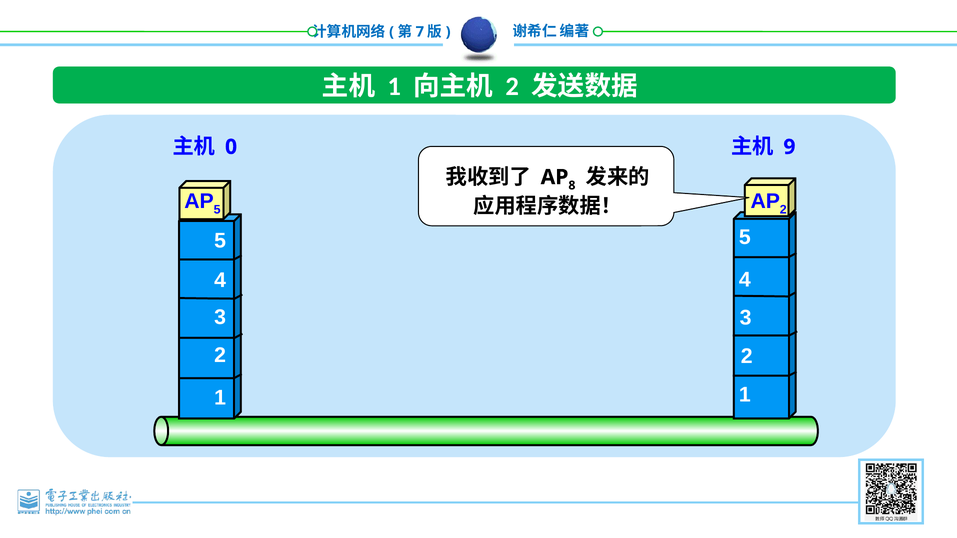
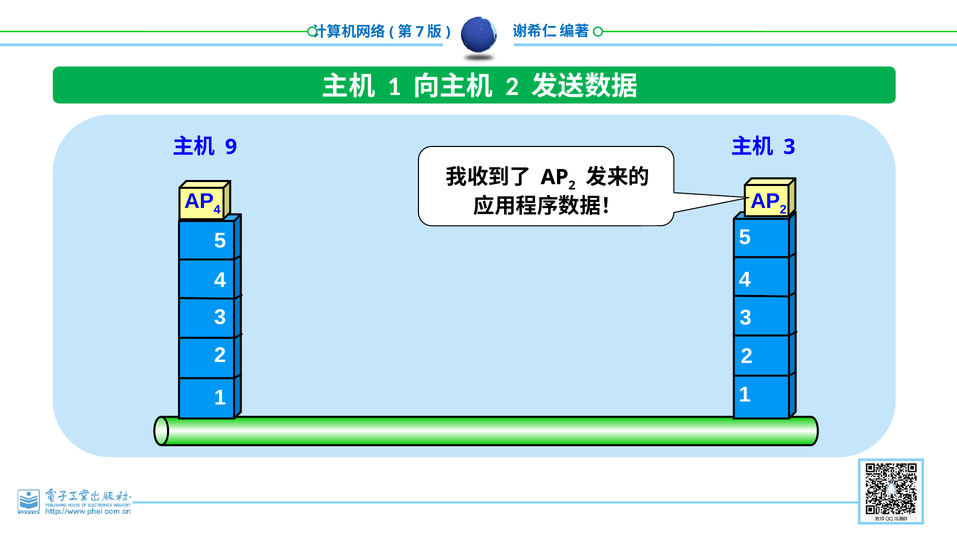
0: 0 -> 9 (231, 147)
9: 9 -> 3 (789, 147)
8: 8 -> 2 (572, 186)
5: 5 -> 4 (217, 210)
